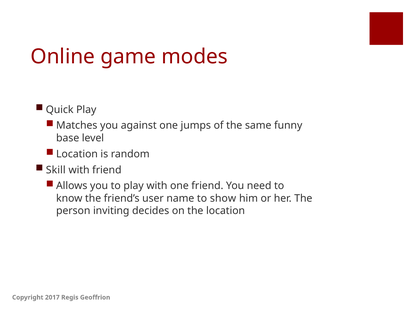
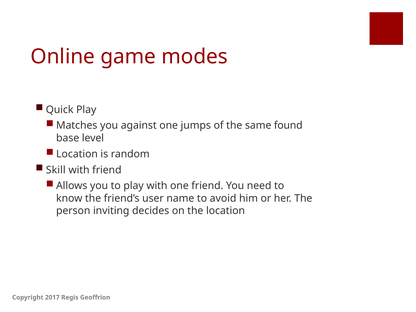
funny: funny -> found (288, 126)
show: show -> avoid (223, 198)
